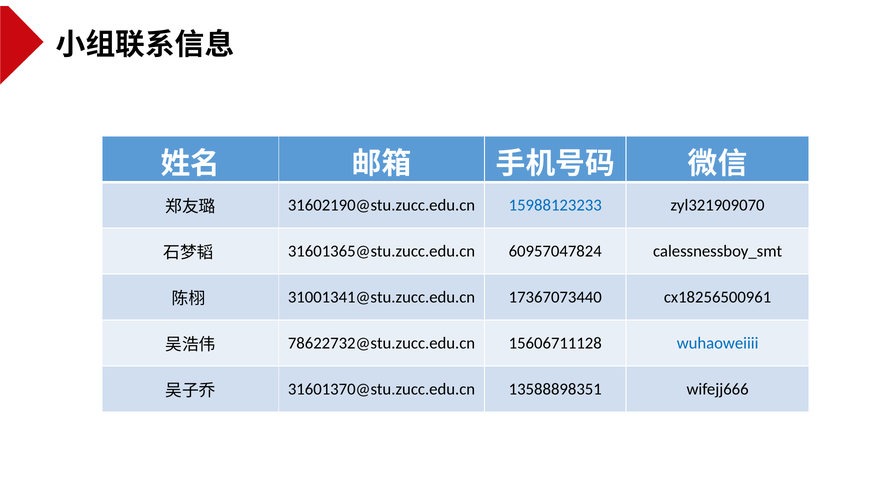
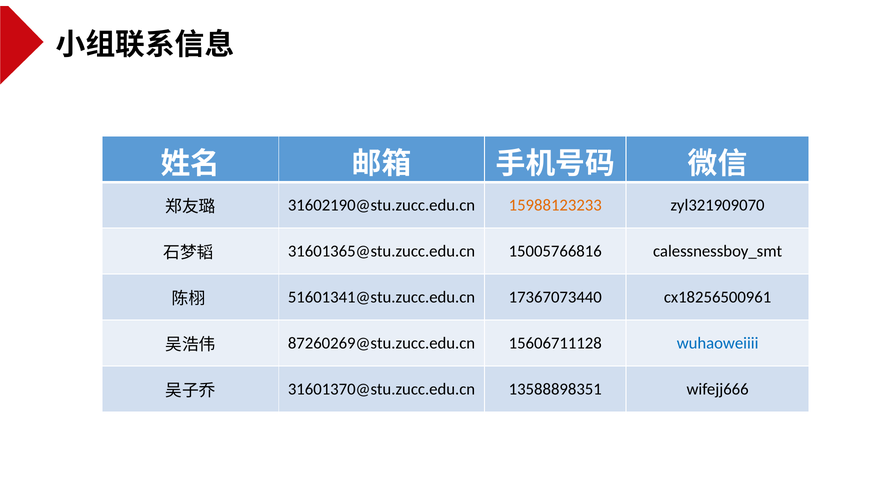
15988123233 colour: blue -> orange (555, 205)
60957047824: 60957047824 -> 15005766816 (555, 251)
31001341@stu.zucc.edu.cn: 31001341@stu.zucc.edu.cn -> 51601341@stu.zucc.edu.cn (382, 297)
78622732@stu.zucc.edu.cn: 78622732@stu.zucc.edu.cn -> 87260269@stu.zucc.edu.cn (382, 343)
